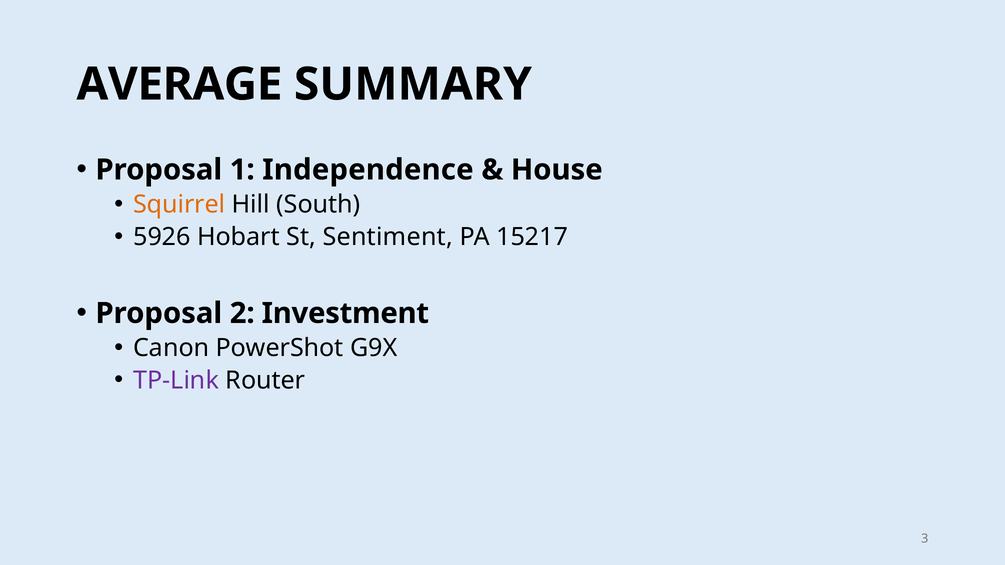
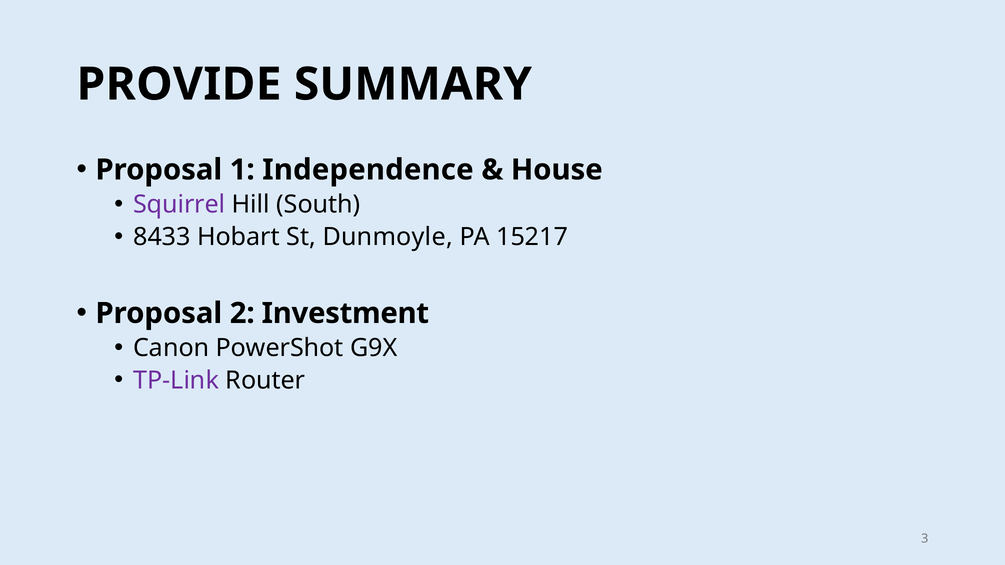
AVERAGE: AVERAGE -> PROVIDE (179, 84)
Squirrel colour: orange -> purple (179, 205)
5926: 5926 -> 8433 (162, 237)
Sentiment: Sentiment -> Dunmoyle (388, 237)
